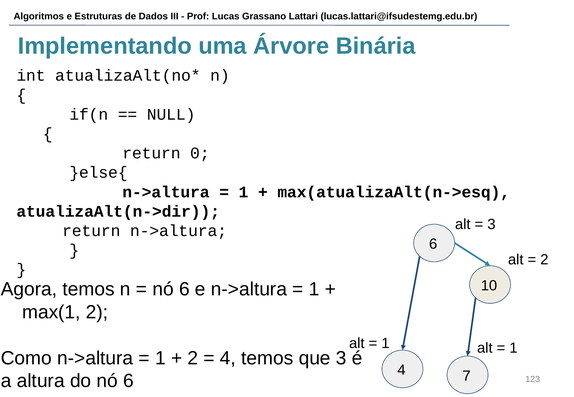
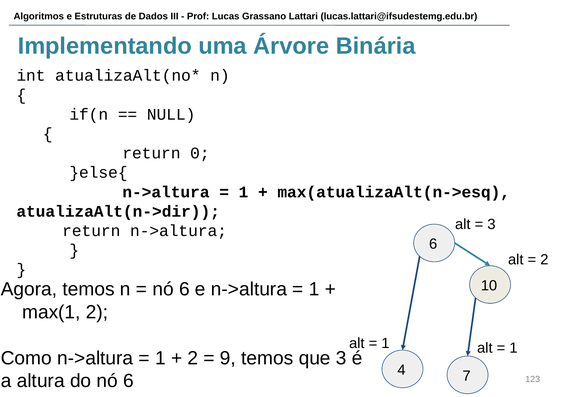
4: 4 -> 9 (228, 358)
